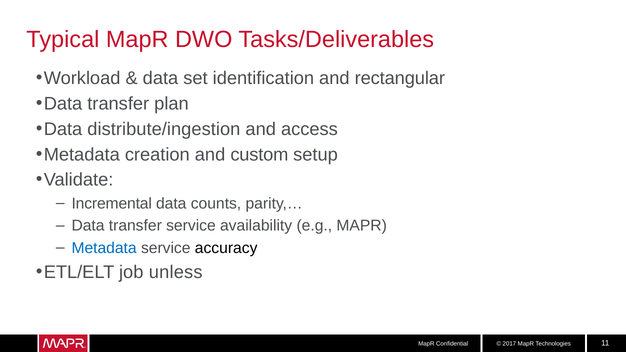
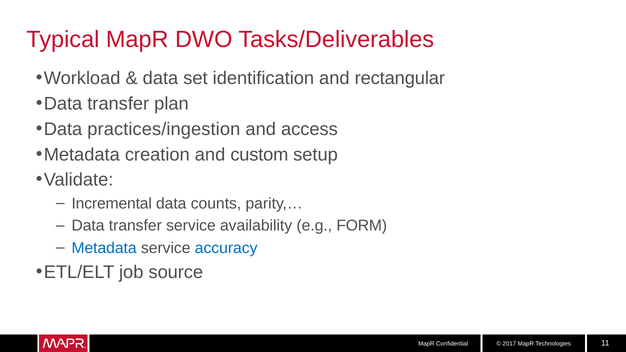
distribute/ingestion: distribute/ingestion -> practices/ingestion (164, 129)
e.g MAPR: MAPR -> FORM (362, 226)
accuracy colour: black -> blue (226, 248)
unless: unless -> source (176, 272)
